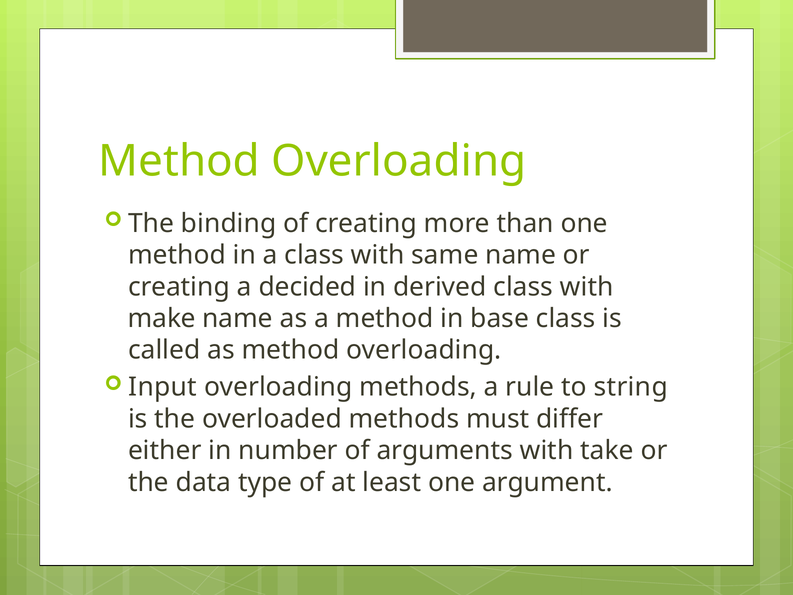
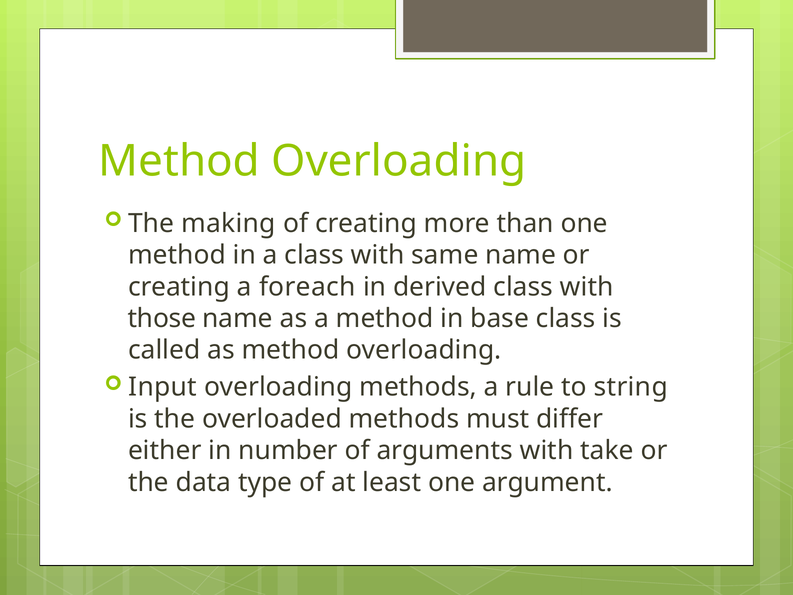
binding: binding -> making (229, 223)
decided: decided -> foreach (307, 287)
make: make -> those (162, 318)
